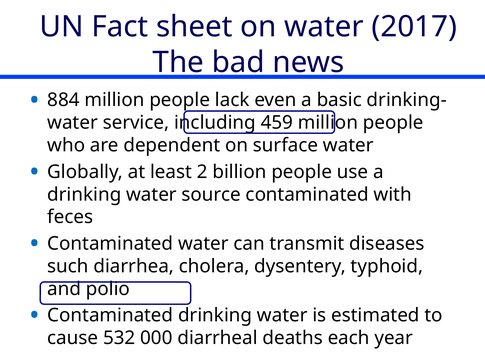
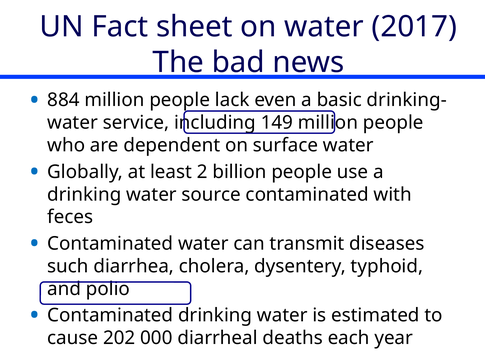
459: 459 -> 149 (277, 123)
532: 532 -> 202 (119, 338)
